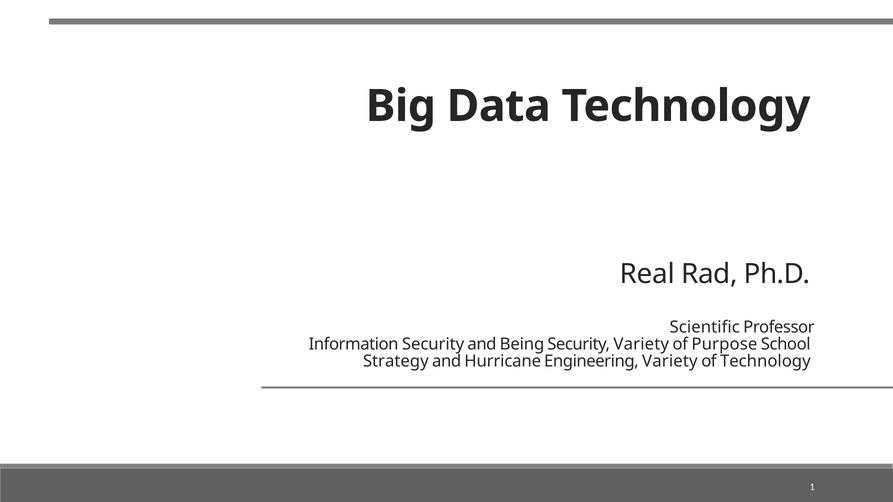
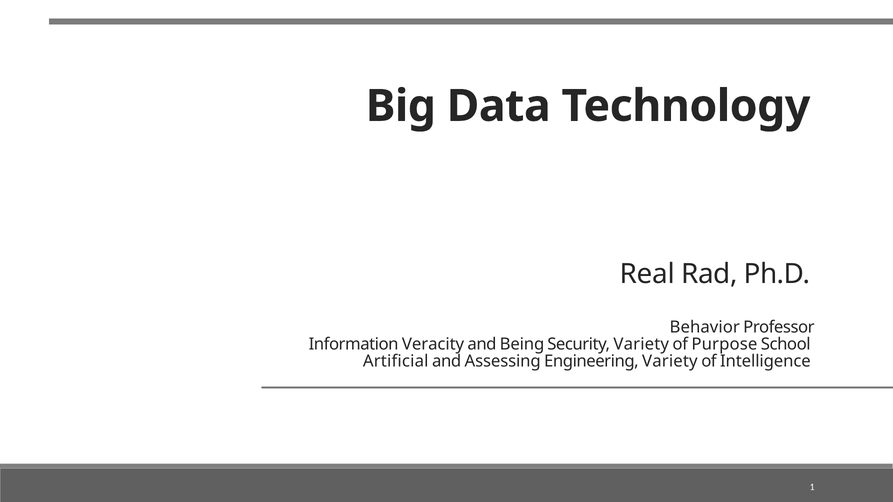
Scientific: Scientific -> Behavior (705, 327)
Information Security: Security -> Veracity (433, 344)
Strategy: Strategy -> Artificial (396, 362)
Hurricane: Hurricane -> Assessing (503, 362)
of Technology: Technology -> Intelligence (765, 362)
